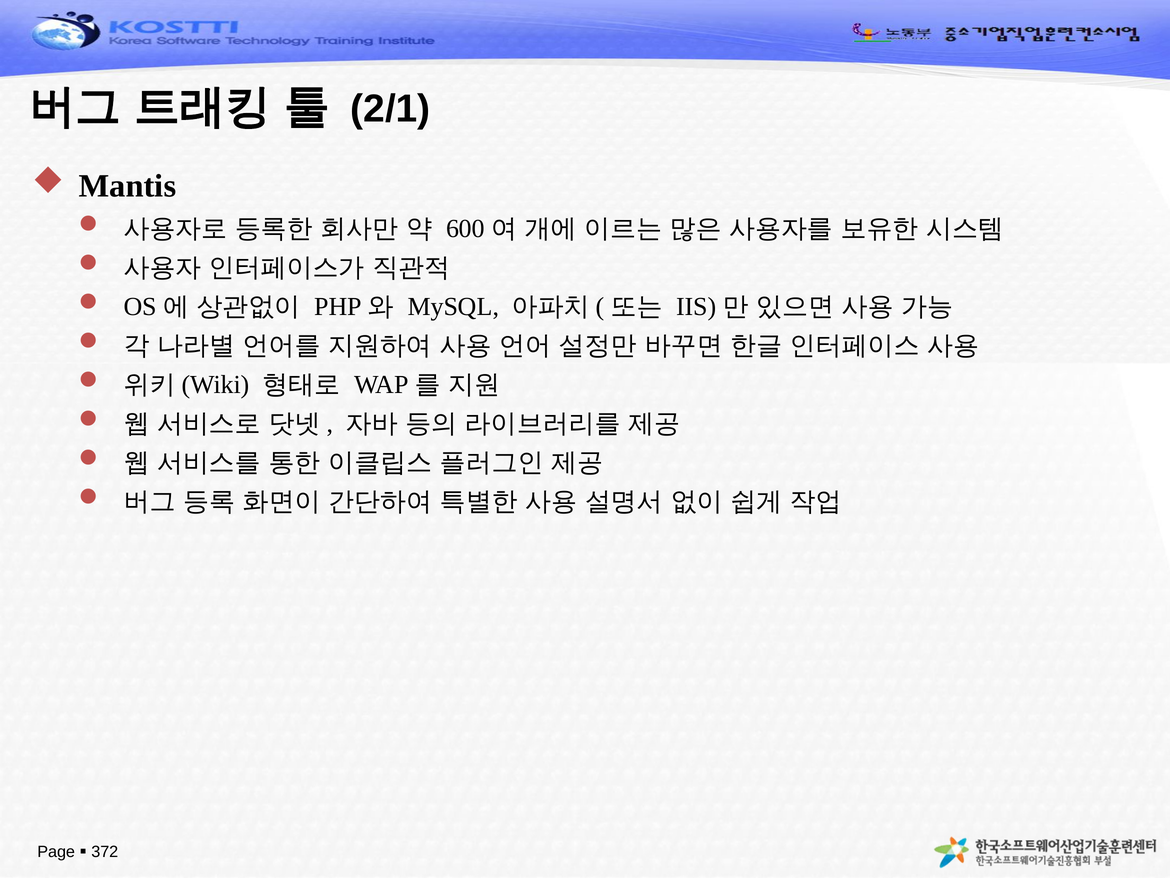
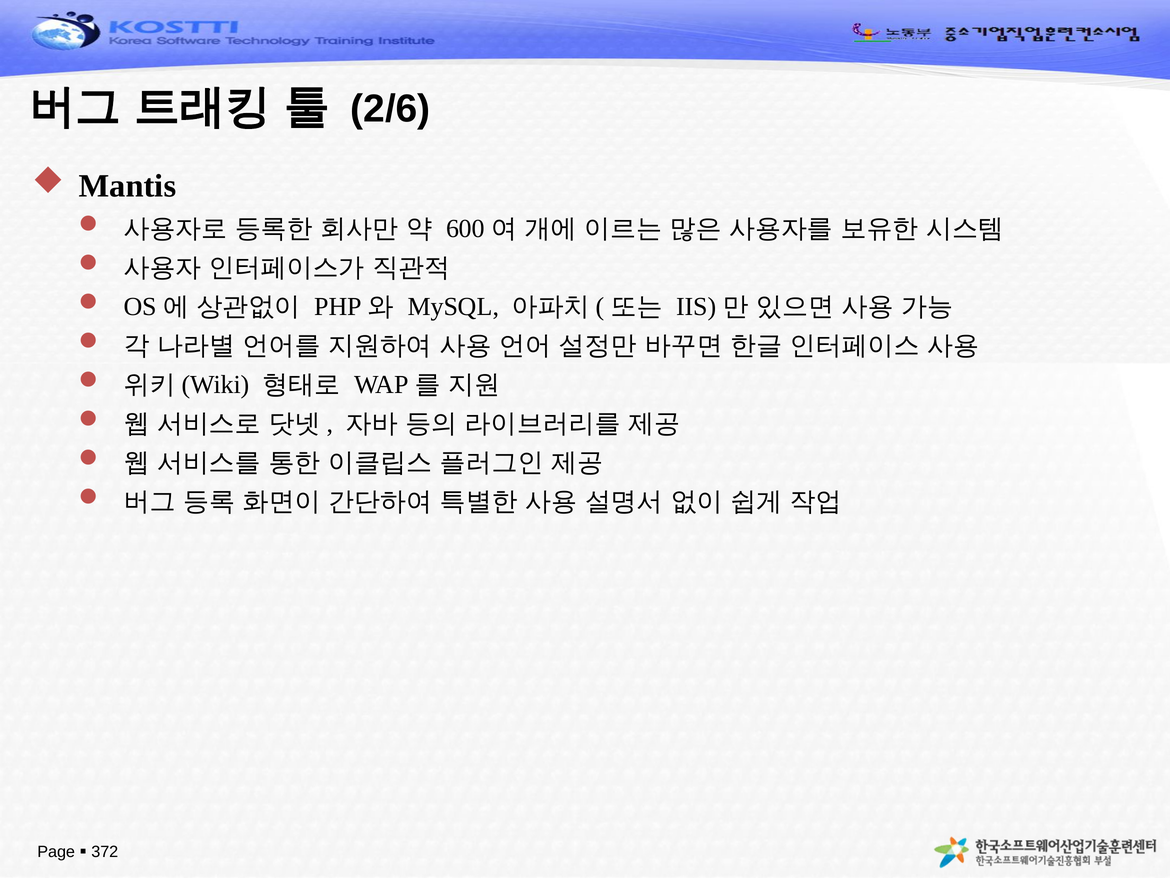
2/1: 2/1 -> 2/6 (390, 109)
